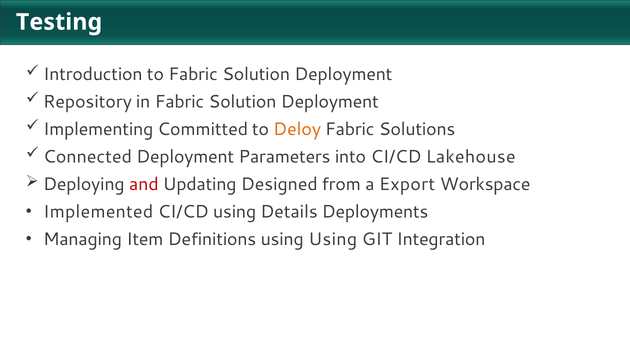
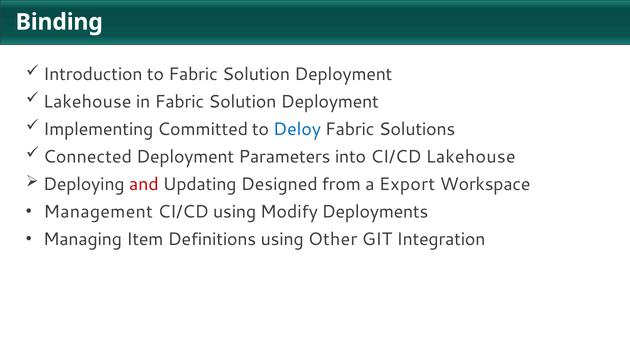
Testing: Testing -> Binding (59, 22)
Repository: Repository -> Lakehouse (87, 102)
Deloy colour: orange -> blue (297, 129)
Implemented: Implemented -> Management (98, 211)
Details: Details -> Modify (289, 211)
using Using: Using -> Other (333, 239)
